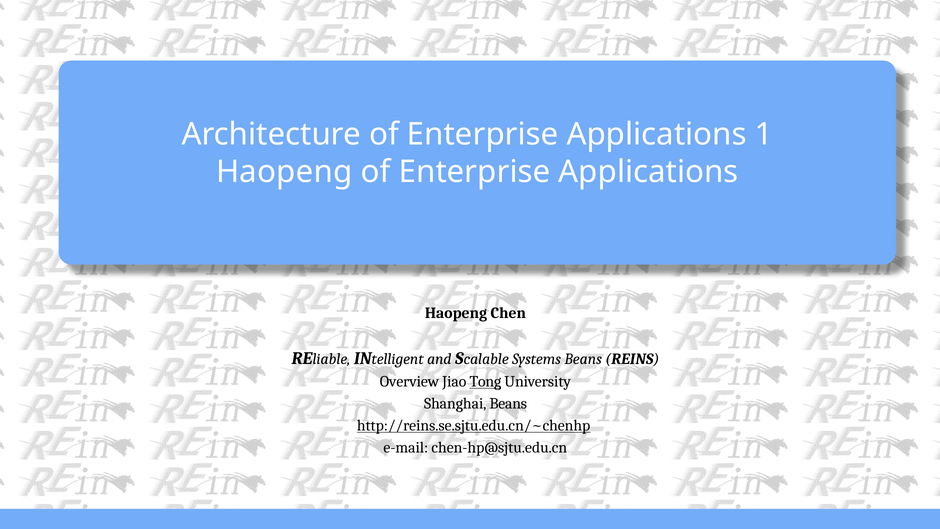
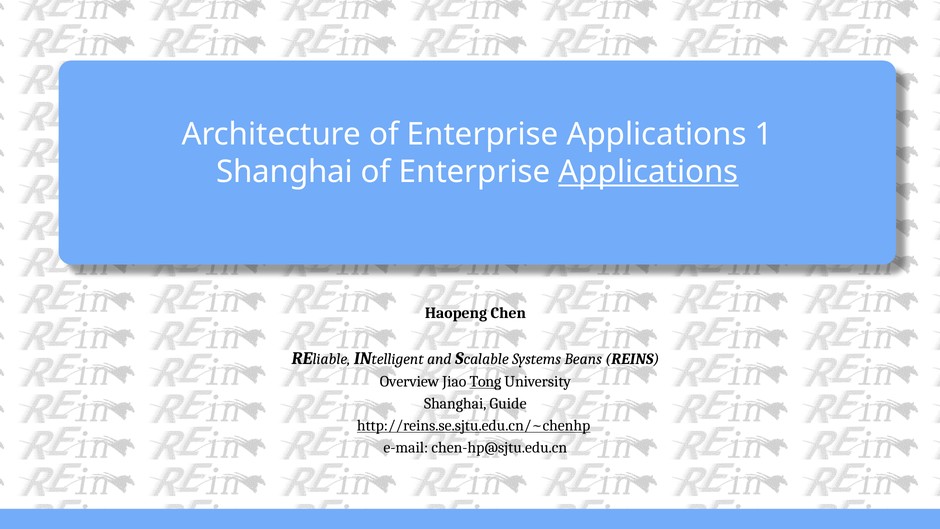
Haopeng: Haopeng -> Shanghai (284, 172)
Applications underline: none -> present (648, 172)
Shanghai Beans: Beans -> Guide (508, 403)
